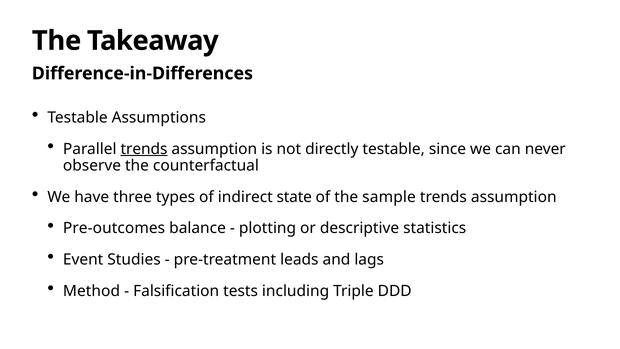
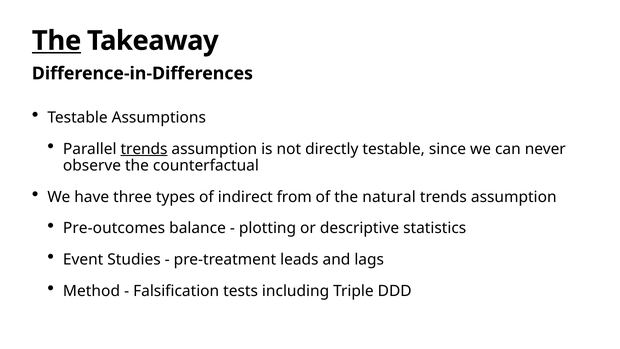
The underline: none -> present (57, 41)
state: state -> from (294, 197)
sample: sample -> natural (389, 197)
